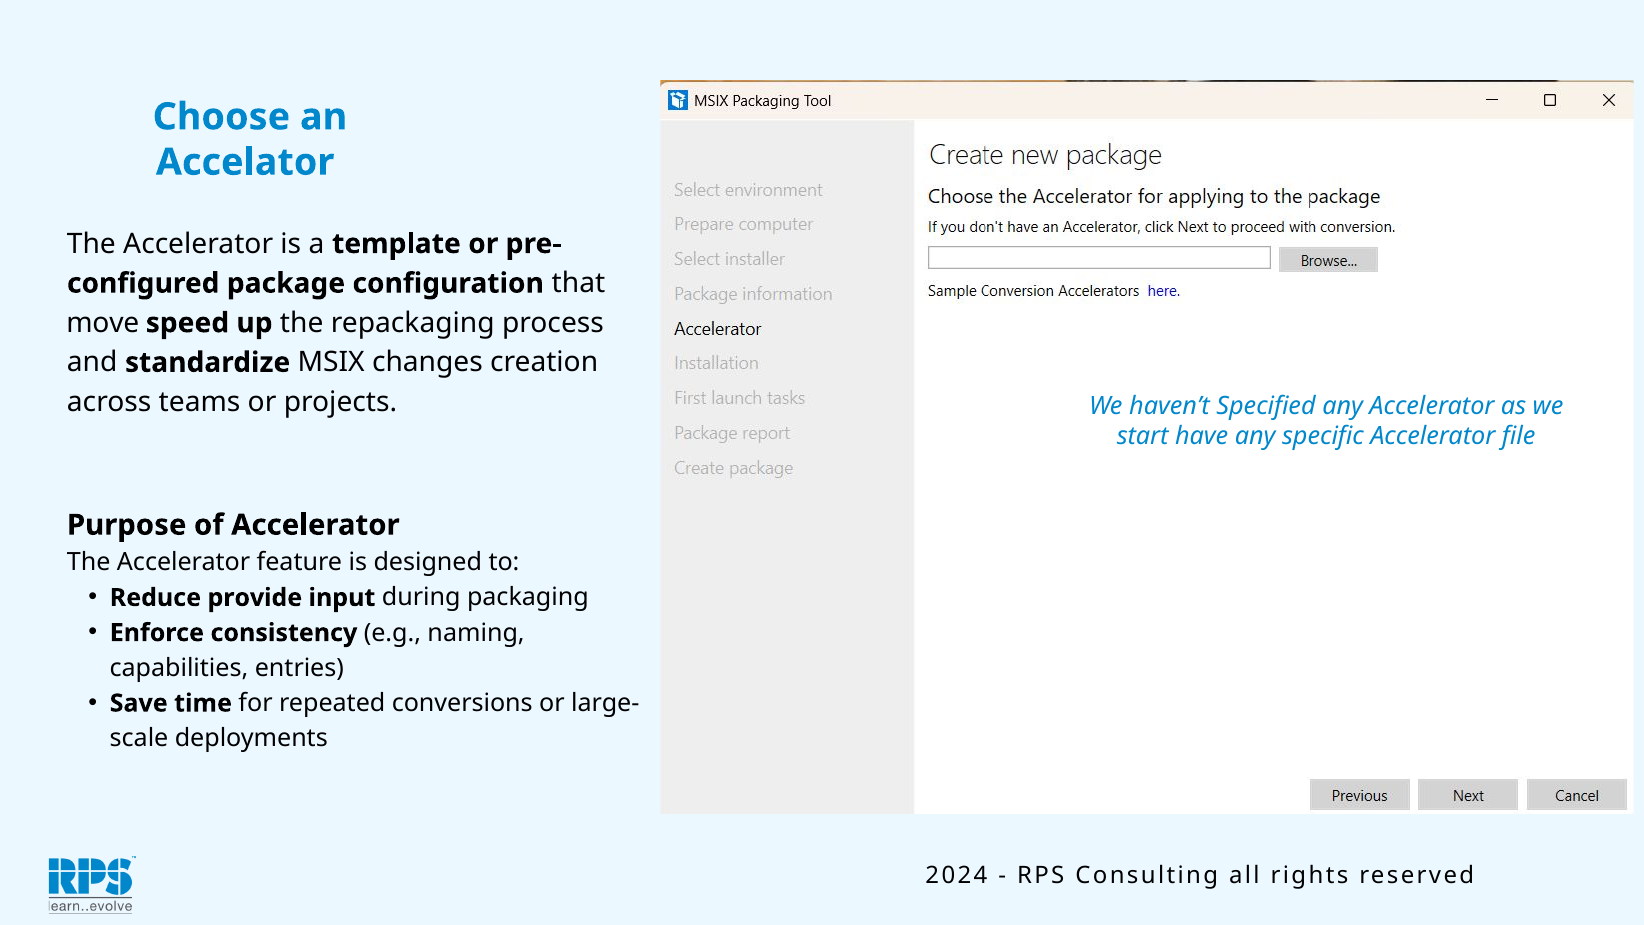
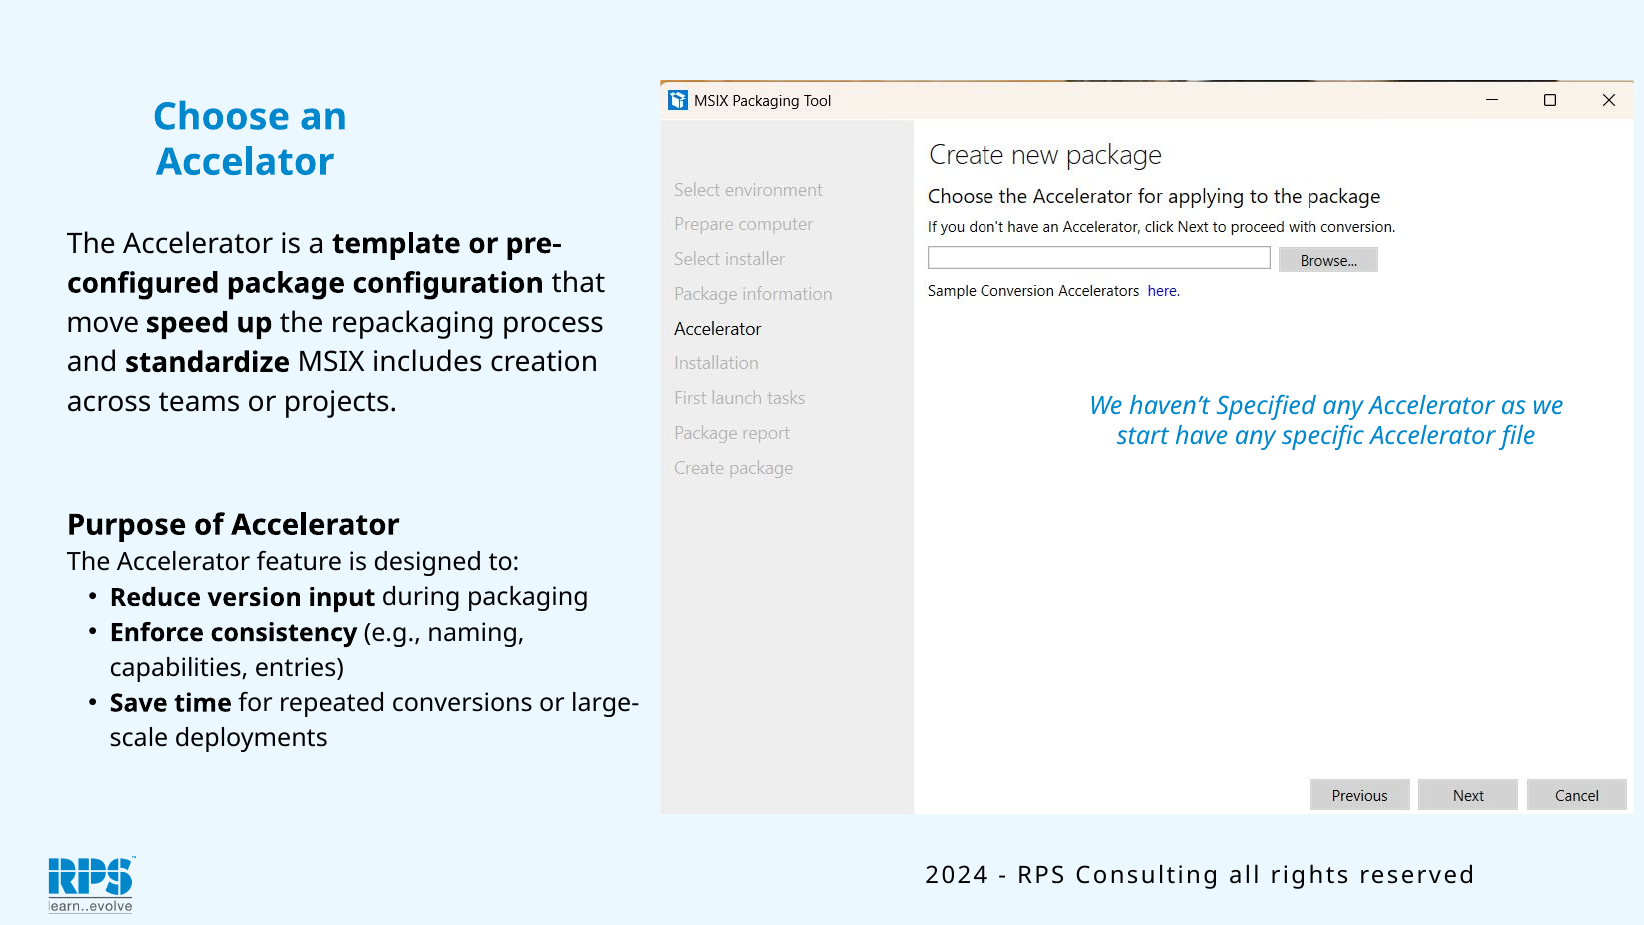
changes: changes -> includes (427, 362)
provide: provide -> version (255, 598)
